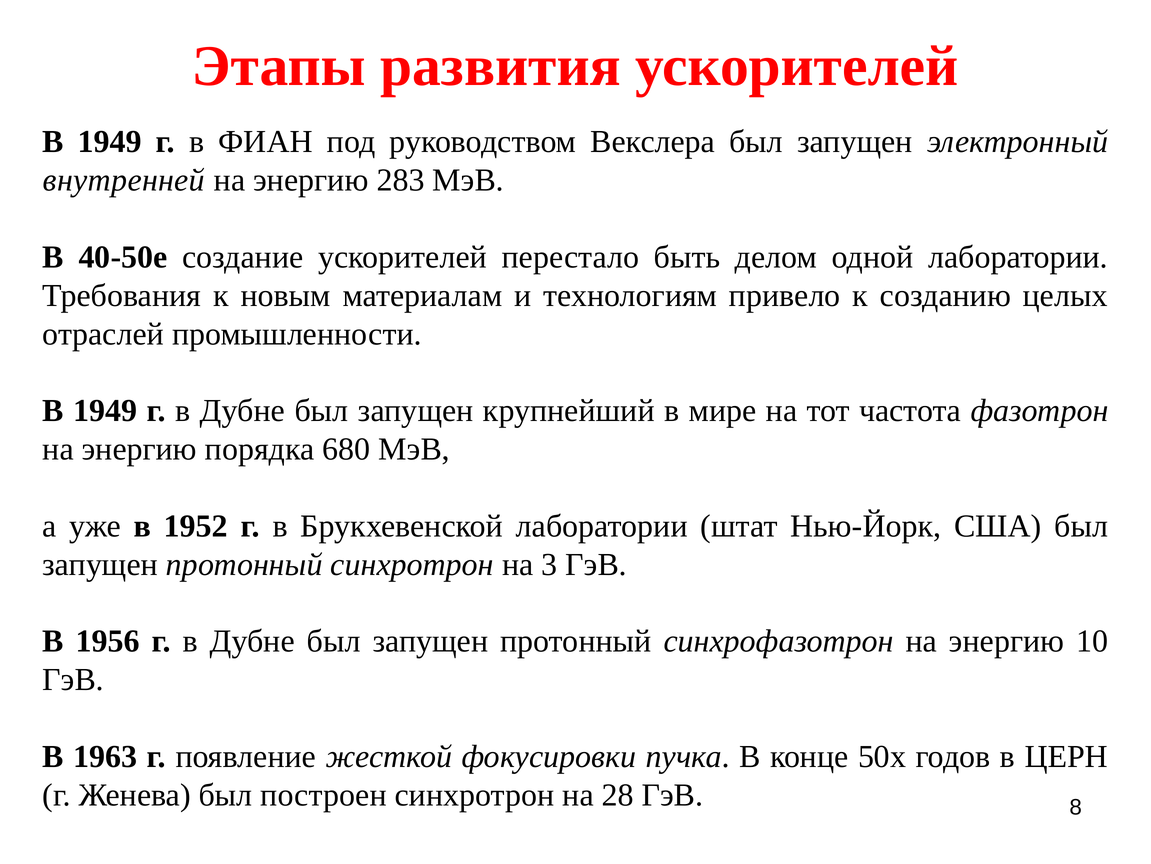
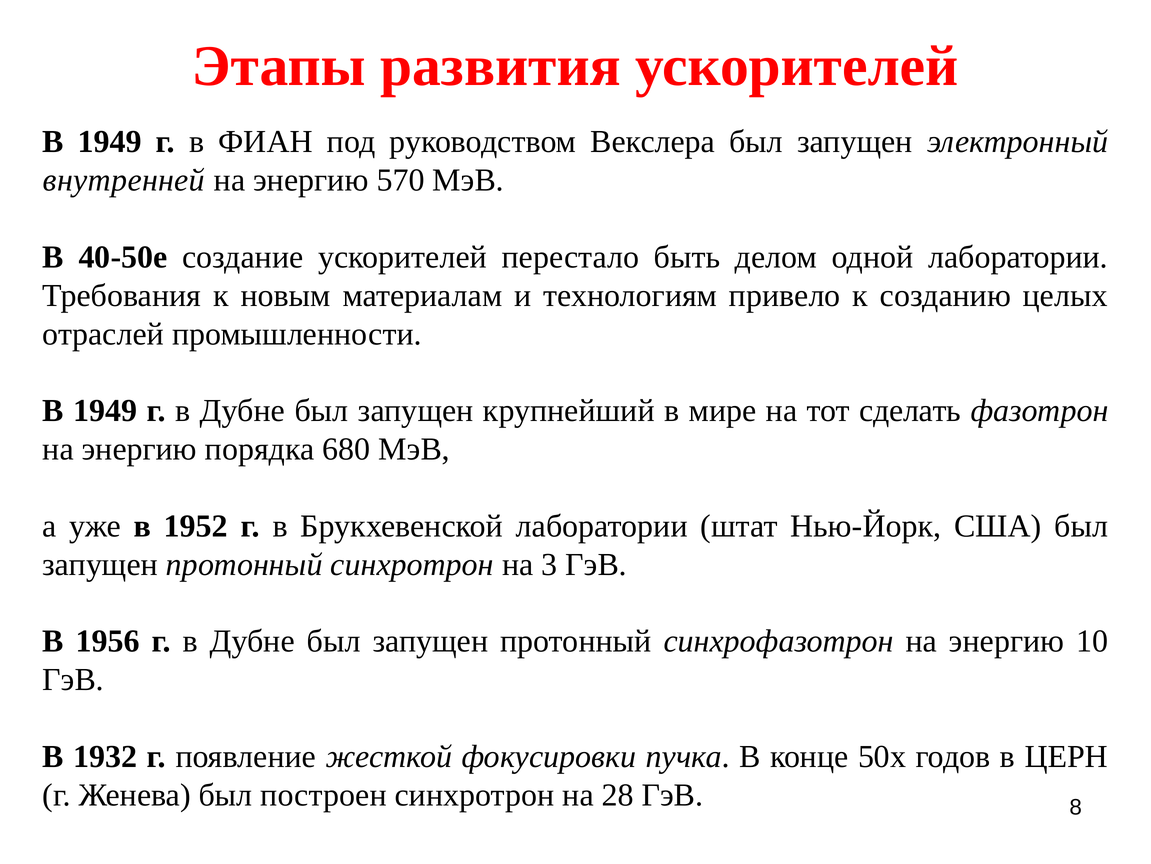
283: 283 -> 570 (401, 180)
частота: частота -> сделать (910, 410)
1963: 1963 -> 1932 (105, 756)
